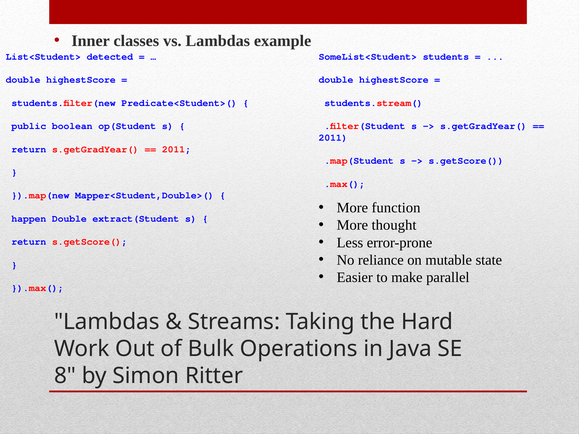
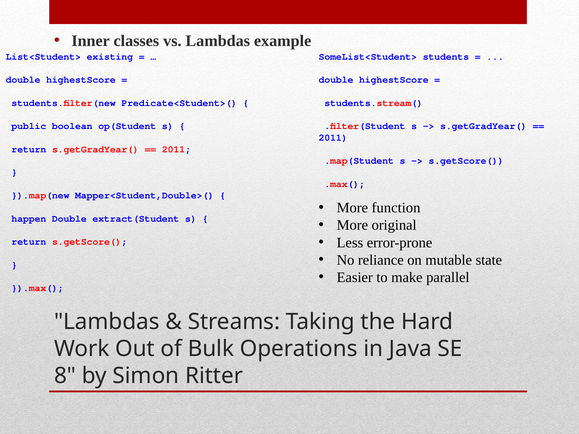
detected: detected -> existing (110, 57)
thought: thought -> original (394, 225)
